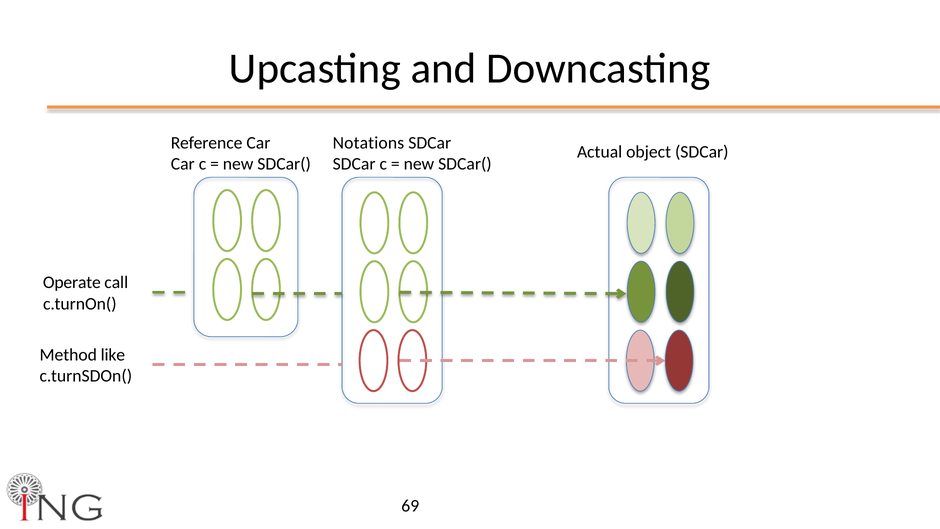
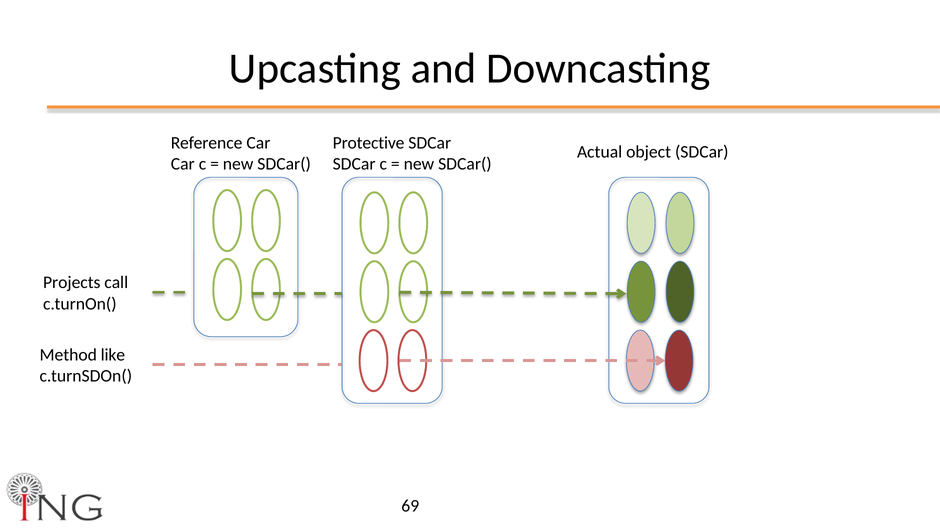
Notations: Notations -> Protective (369, 143)
Operate: Operate -> Projects (72, 282)
